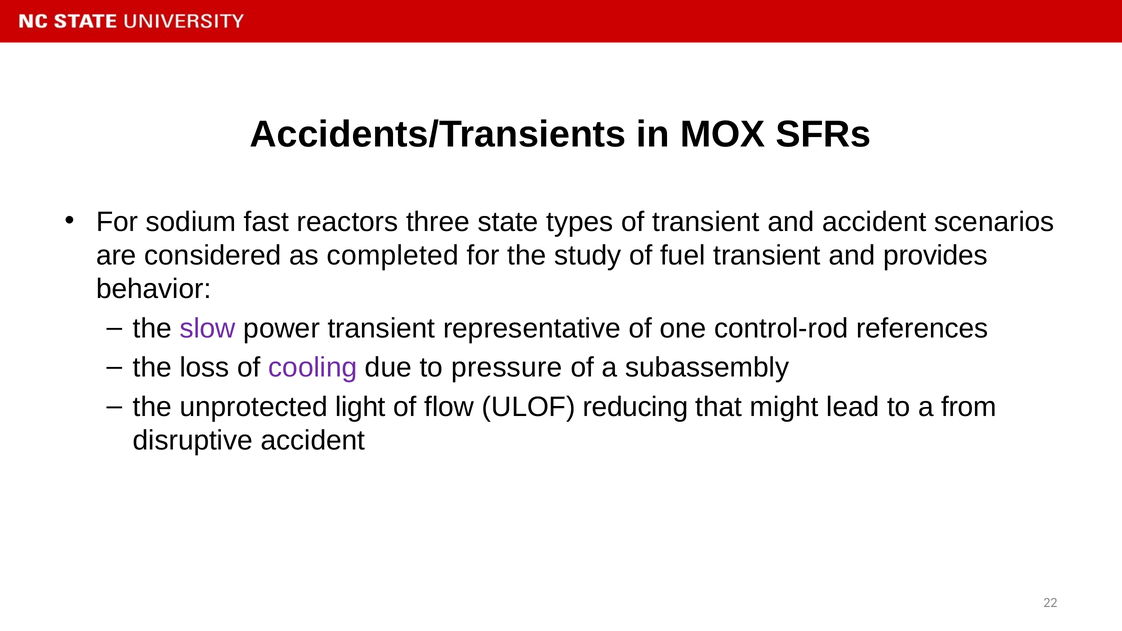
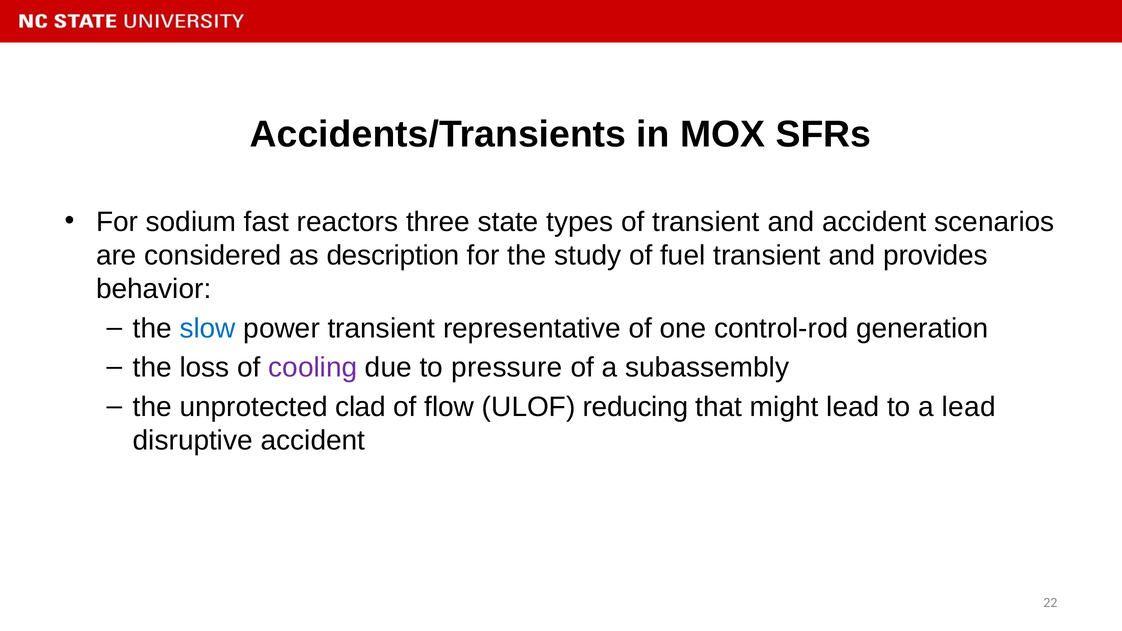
completed: completed -> description (393, 255)
slow colour: purple -> blue (208, 328)
references: references -> generation (922, 328)
light: light -> clad (361, 407)
a from: from -> lead (969, 407)
